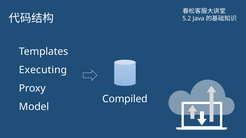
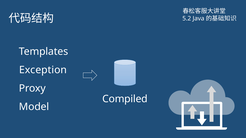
Executing: Executing -> Exception (43, 70)
